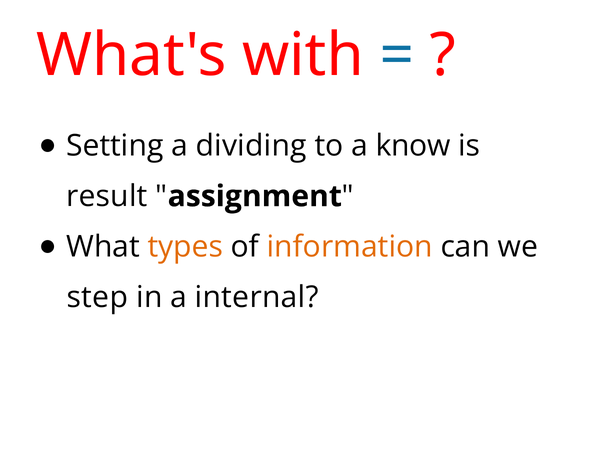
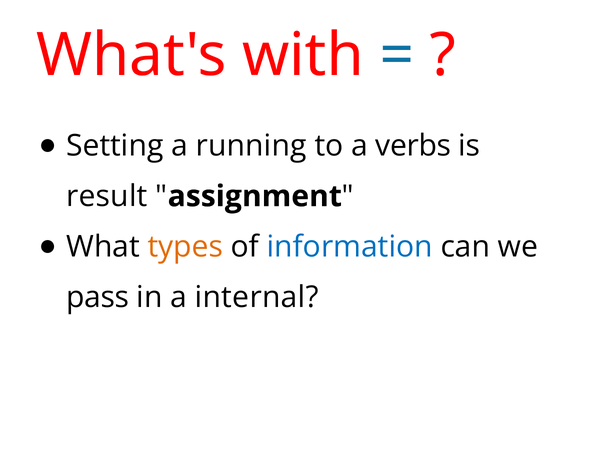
dividing: dividing -> running (251, 146)
know: know -> verbs (413, 146)
information colour: orange -> blue (350, 247)
step: step -> pass (98, 298)
